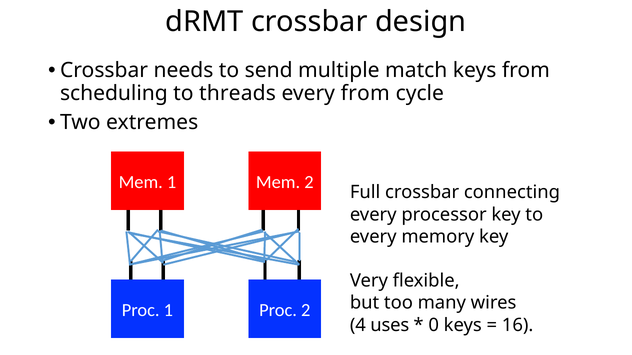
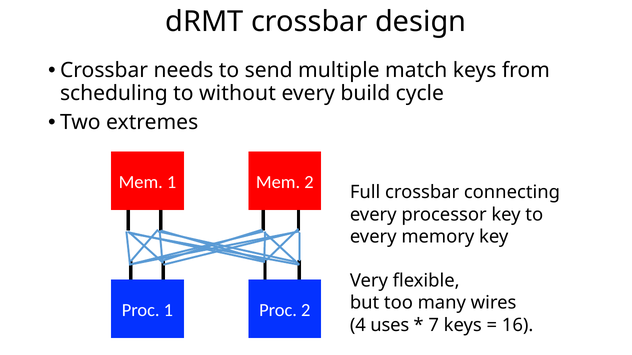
threads: threads -> without (237, 93)
every from: from -> build (365, 93)
0: 0 -> 7 (434, 325)
